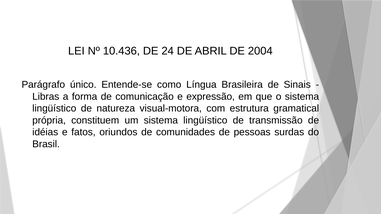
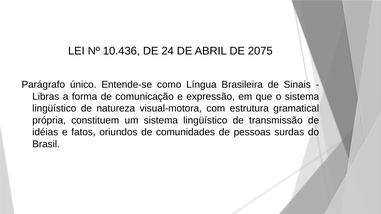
2004: 2004 -> 2075 (260, 51)
